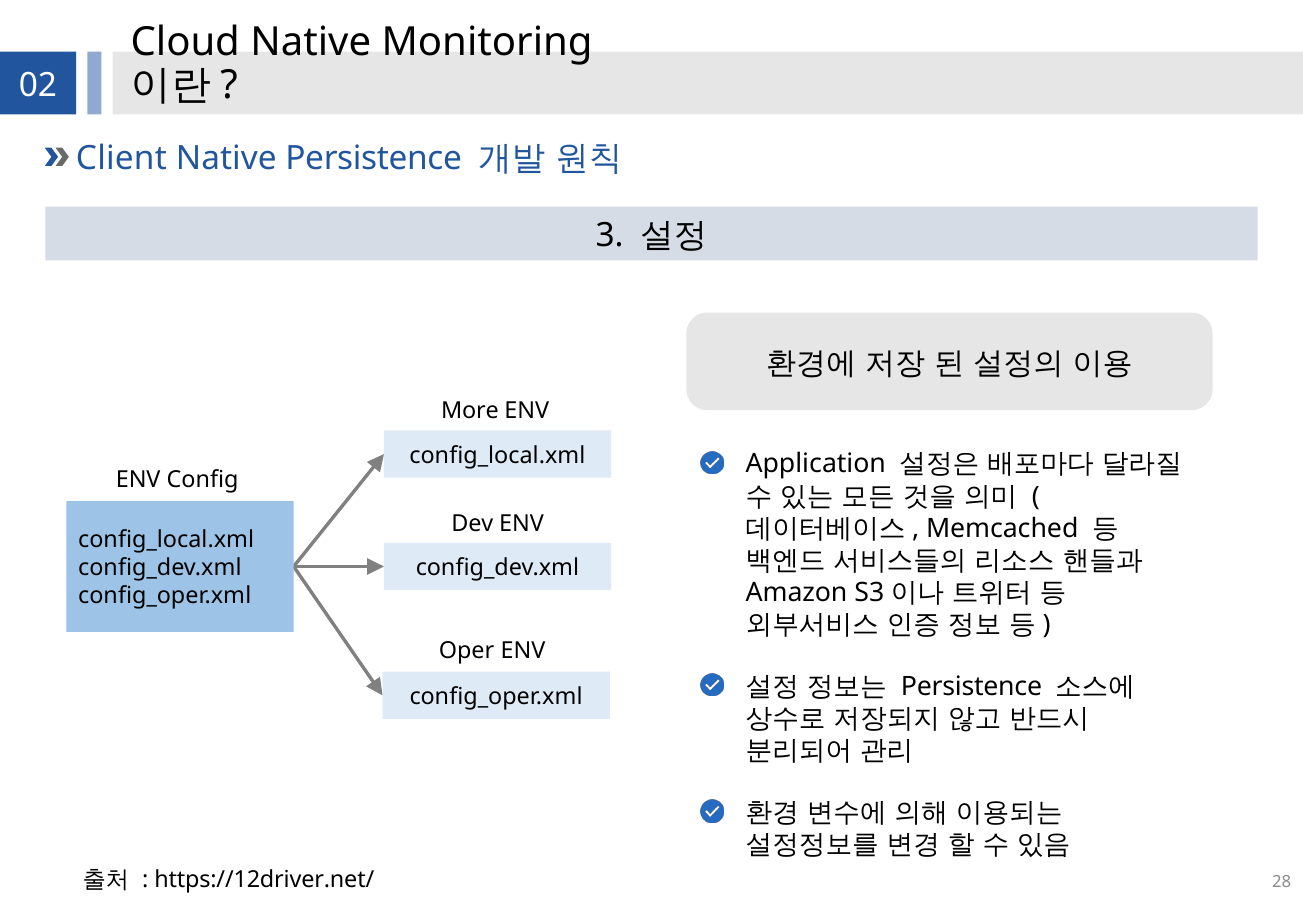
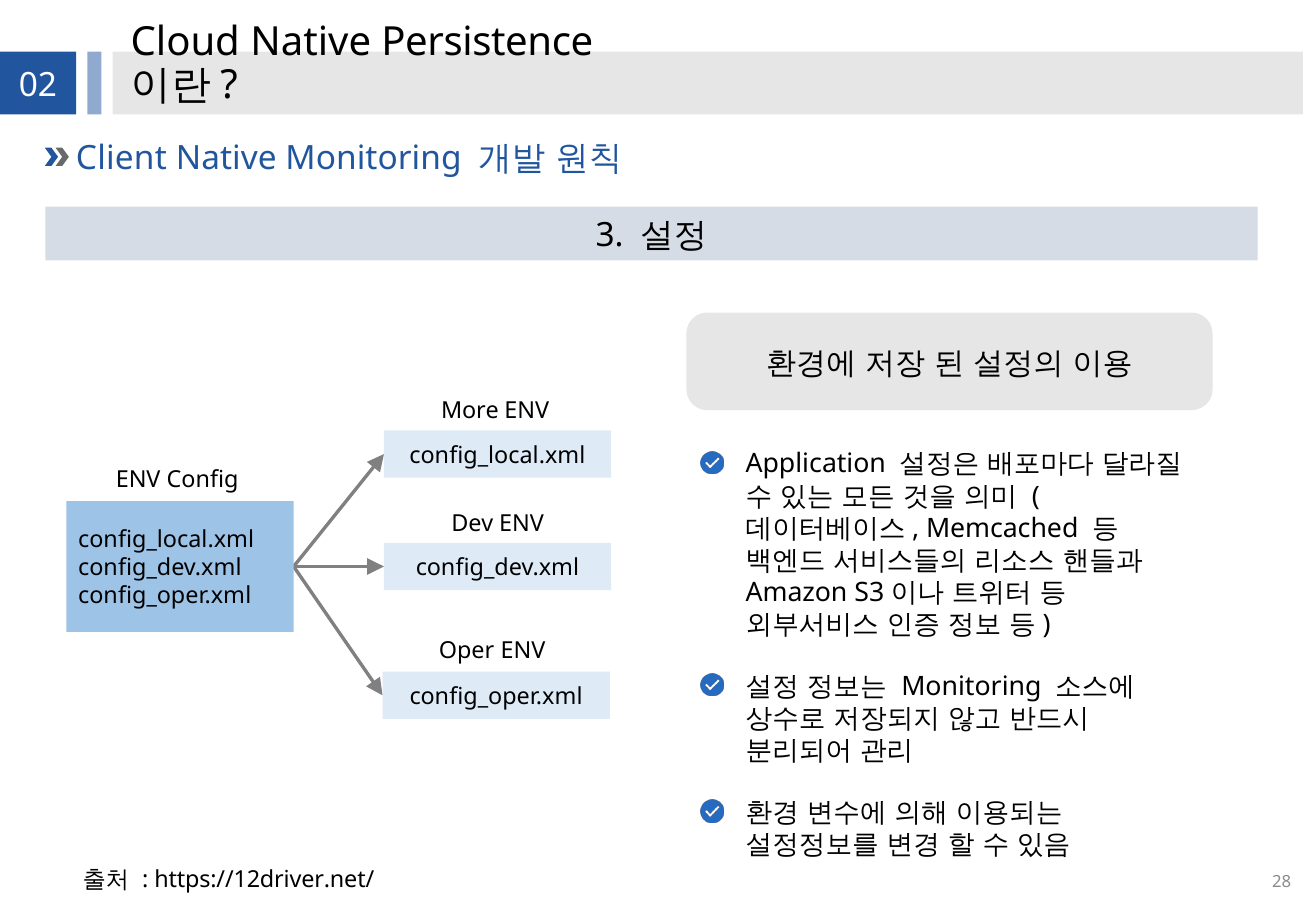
Monitoring: Monitoring -> Persistence (487, 42)
Native Persistence: Persistence -> Monitoring (374, 158)
Persistence: Persistence -> Monitoring (971, 687)
